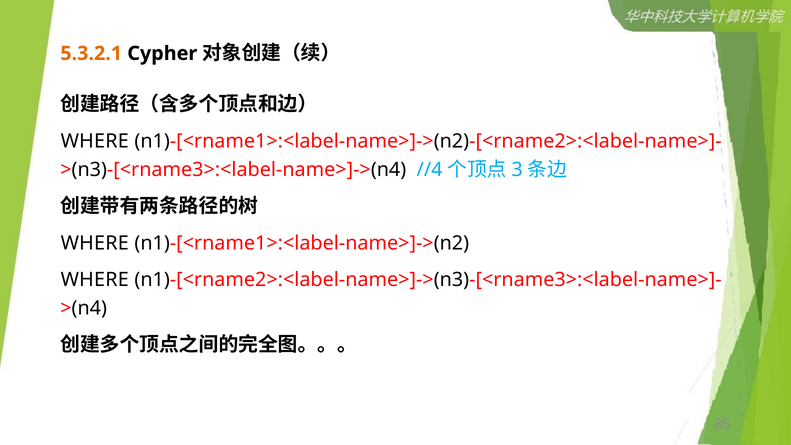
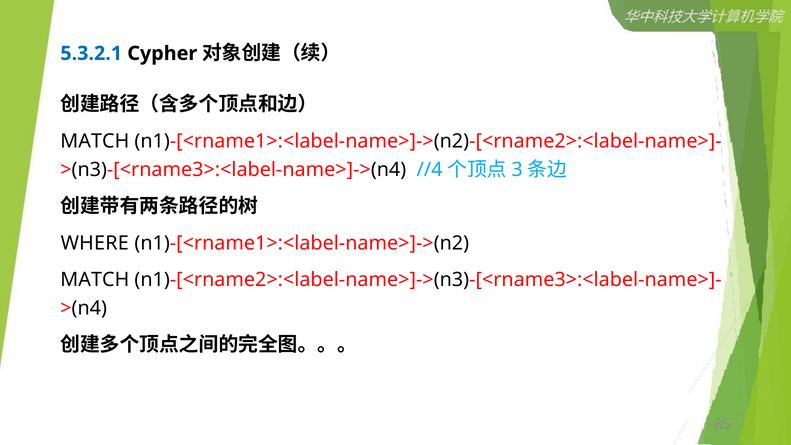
5.3.2.1 colour: orange -> blue (91, 53)
WHERE: WHERE -> MATCH (95, 141)
WHERE: WHERE -> MATCH (95, 280)
